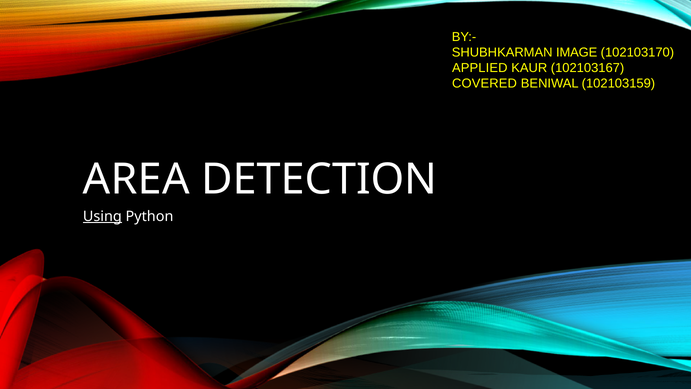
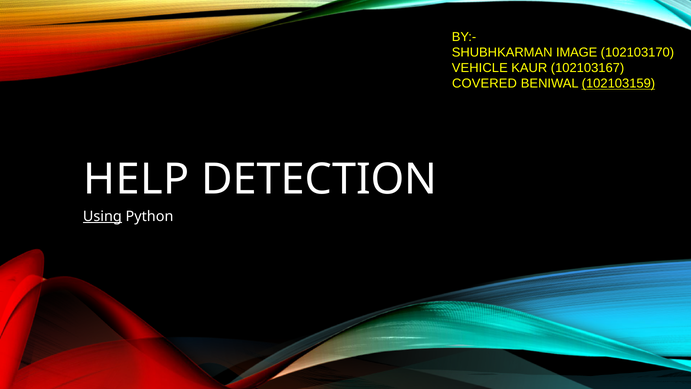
APPLIED: APPLIED -> VEHICLE (480, 68)
102103159 underline: none -> present (618, 84)
AREA: AREA -> HELP (136, 179)
